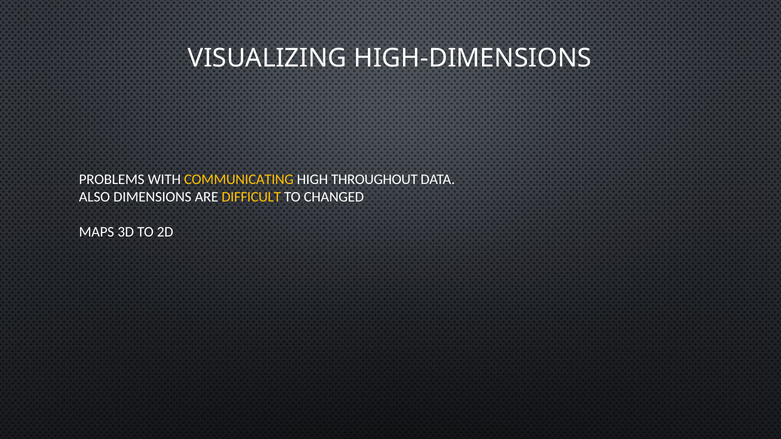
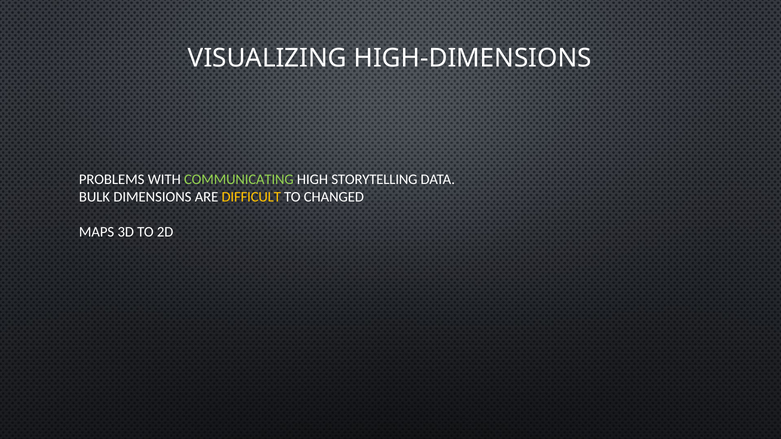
COMMUNICATING colour: yellow -> light green (239, 180)
THROUGHOUT: THROUGHOUT -> STORYTELLING (374, 180)
ALSO: ALSO -> BULK (95, 197)
